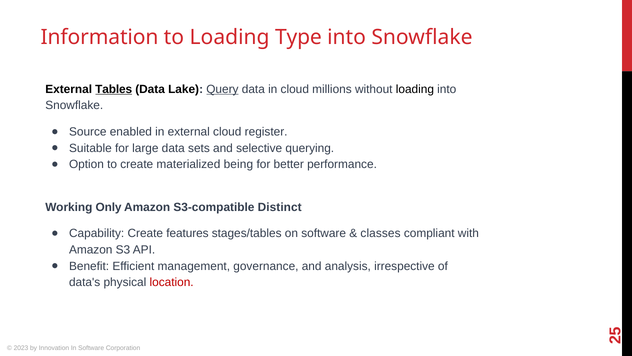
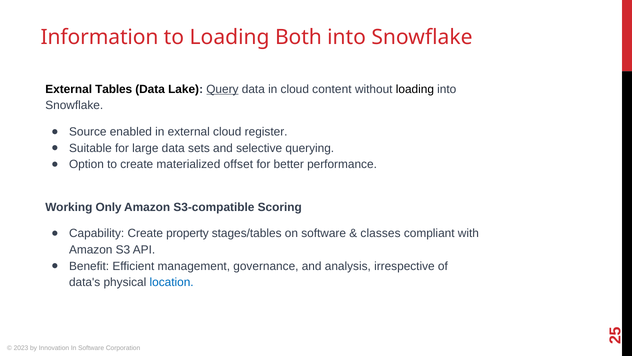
Type: Type -> Both (298, 37)
Tables underline: present -> none (114, 89)
millions: millions -> content (332, 89)
being: being -> offset (238, 164)
Distinct: Distinct -> Scoring (280, 207)
features: features -> property (187, 233)
location colour: red -> blue (172, 282)
